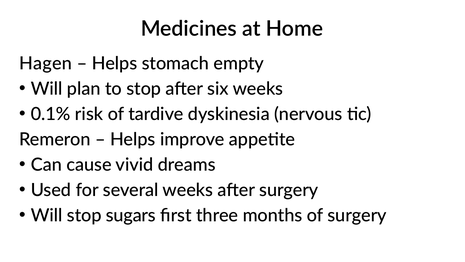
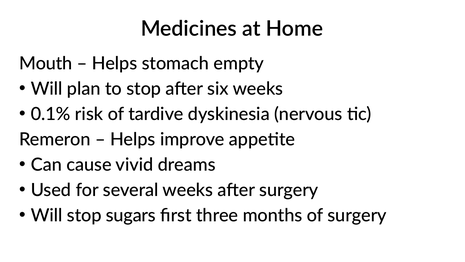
Hagen: Hagen -> Mouth (46, 63)
